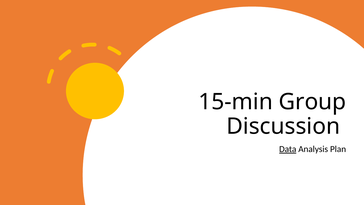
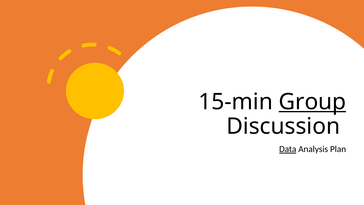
Group underline: none -> present (312, 102)
